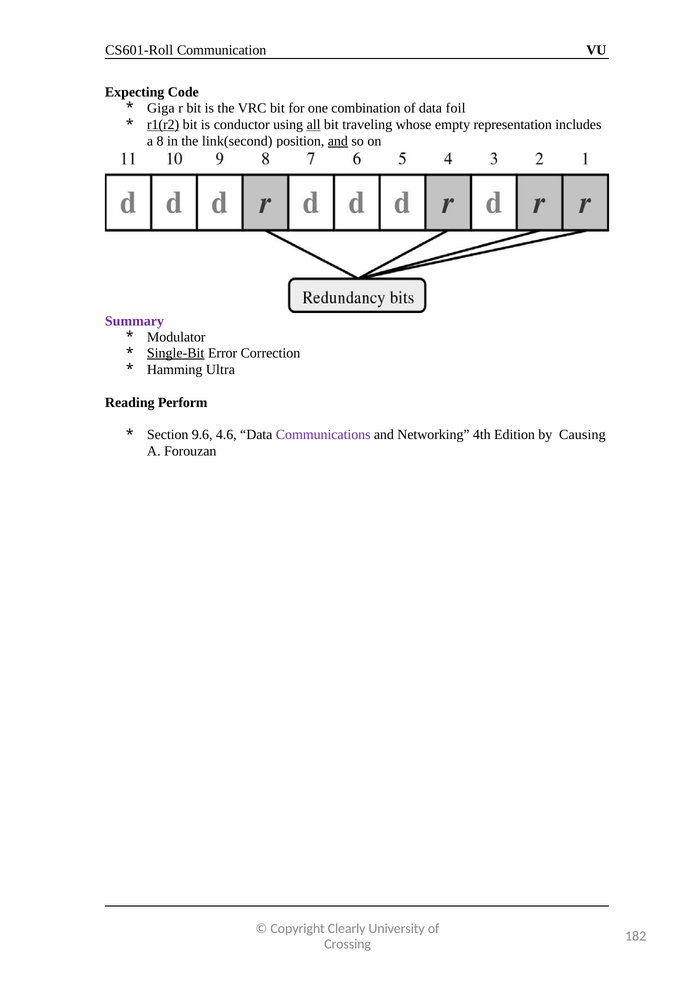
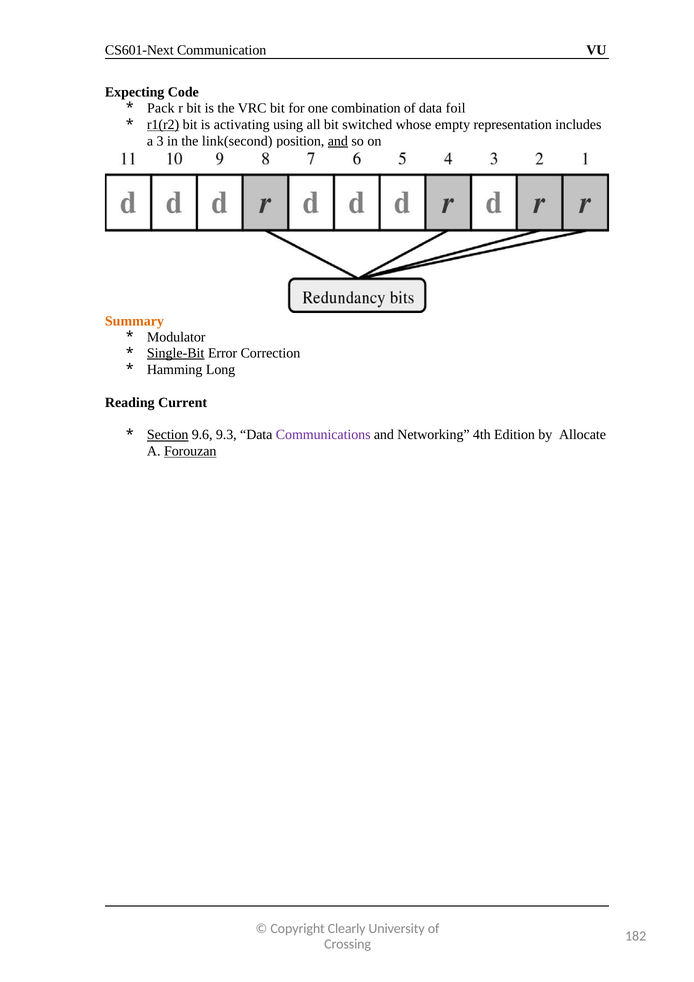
CS601-Roll: CS601-Roll -> CS601-Next (139, 50)
Giga: Giga -> Pack (161, 108)
conductor: conductor -> activating (242, 125)
all underline: present -> none (314, 125)
traveling: traveling -> switched (367, 125)
8: 8 -> 3 (160, 141)
Summary colour: purple -> orange (134, 321)
Ultra: Ultra -> Long (221, 370)
Perform: Perform -> Current (183, 403)
Section underline: none -> present (168, 435)
4.6: 4.6 -> 9.3 (226, 435)
Causing: Causing -> Allocate (582, 435)
Forouzan underline: none -> present (190, 451)
